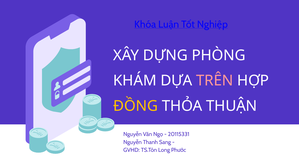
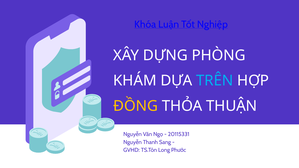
TRÊN colour: pink -> light blue (215, 81)
